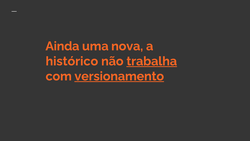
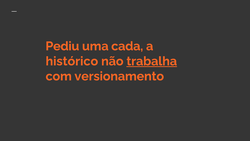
Ainda: Ainda -> Pediu (62, 46)
nova: nova -> cada (127, 46)
versionamento underline: present -> none (119, 76)
